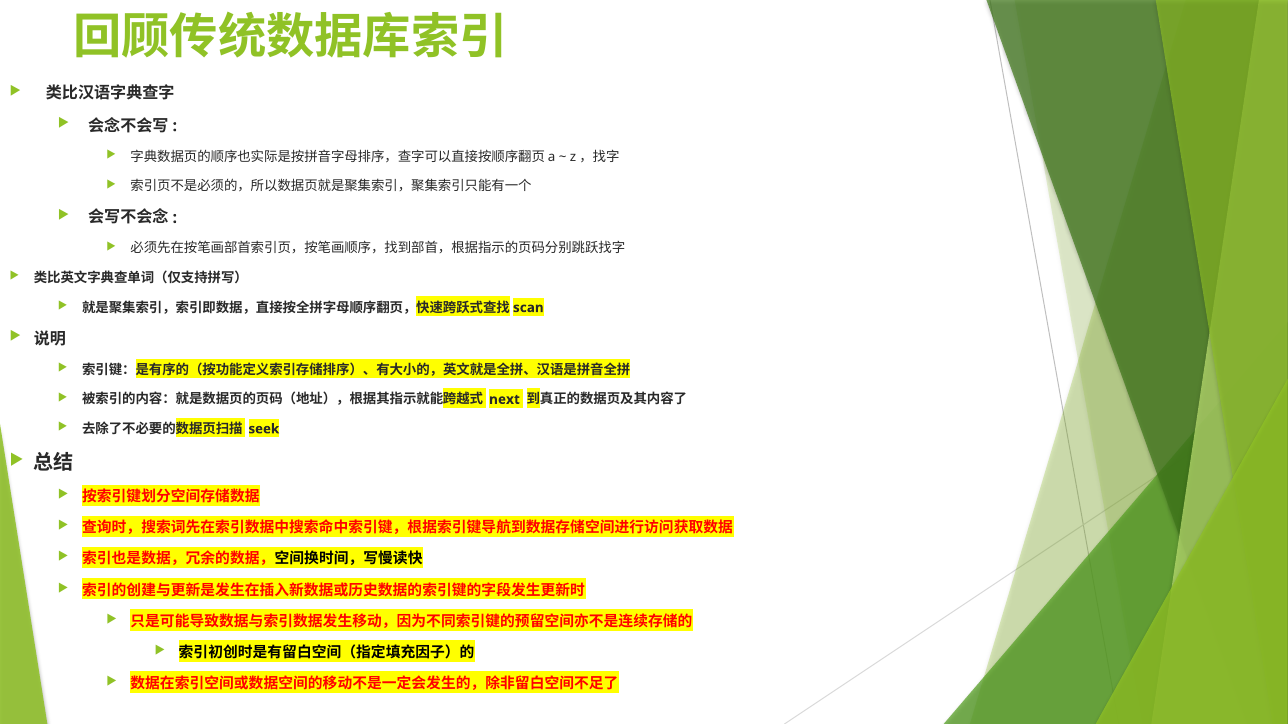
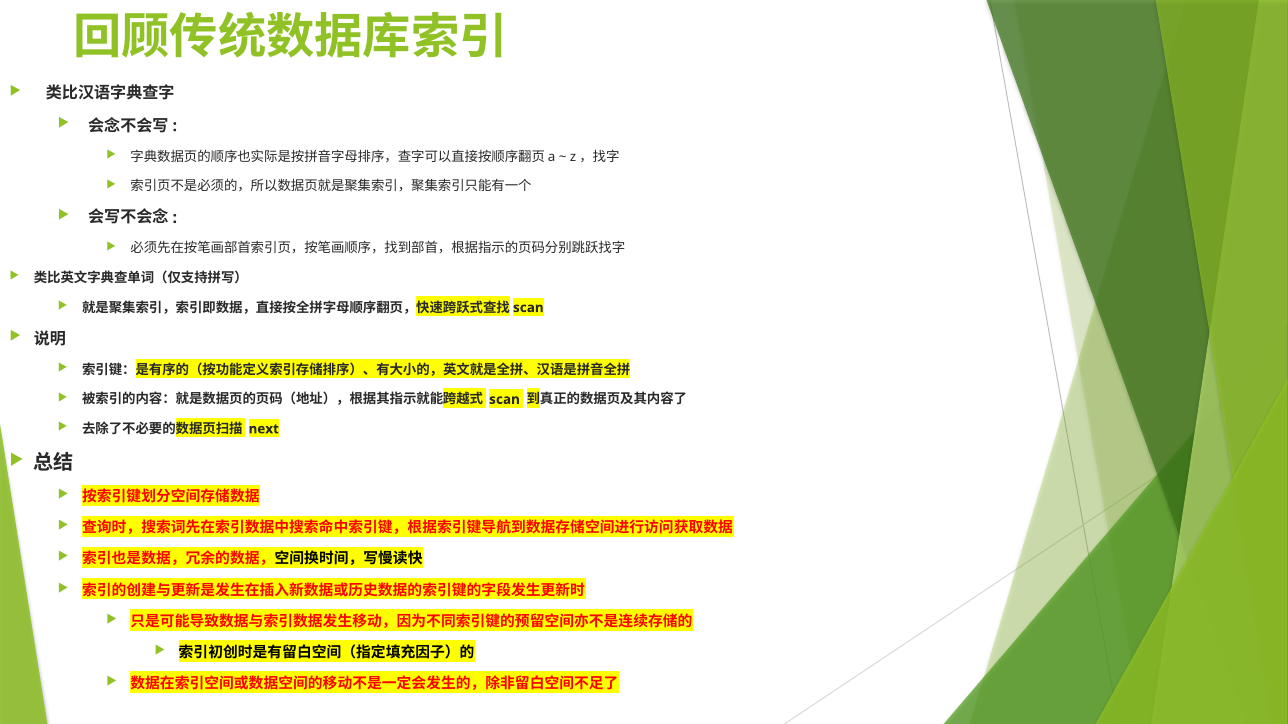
next: next -> scan (504, 400)
seek: seek -> next (264, 429)
